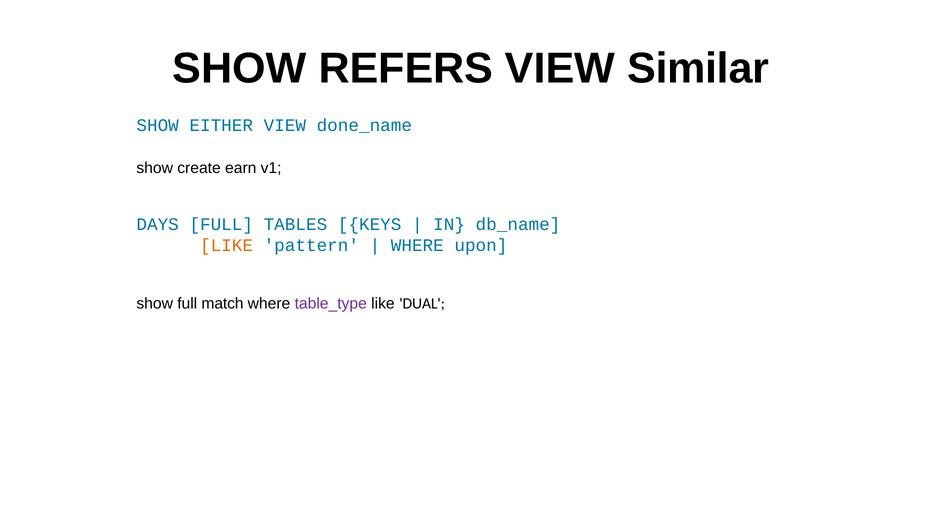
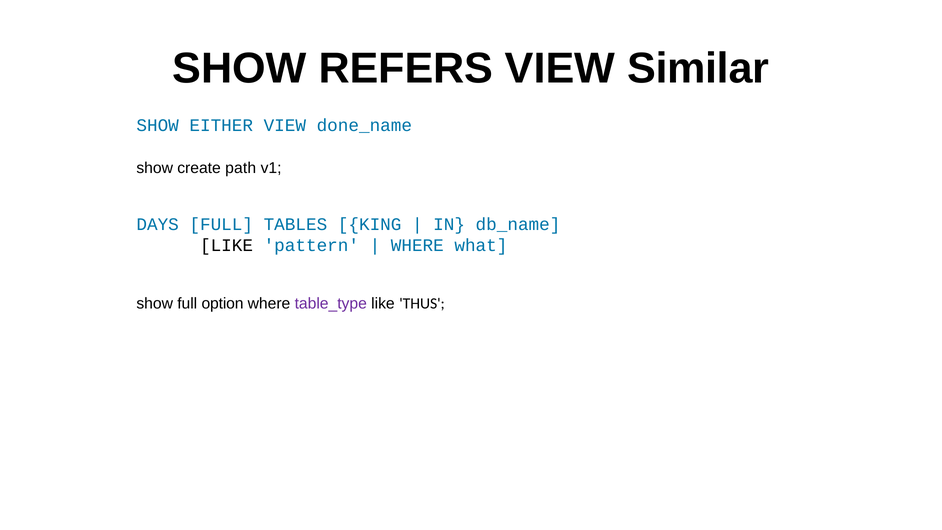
earn: earn -> path (241, 168)
KEYS: KEYS -> KING (370, 224)
LIKE colour: orange -> black (227, 246)
upon: upon -> what (481, 246)
match: match -> option (223, 303)
DUAL: DUAL -> THUS (422, 303)
